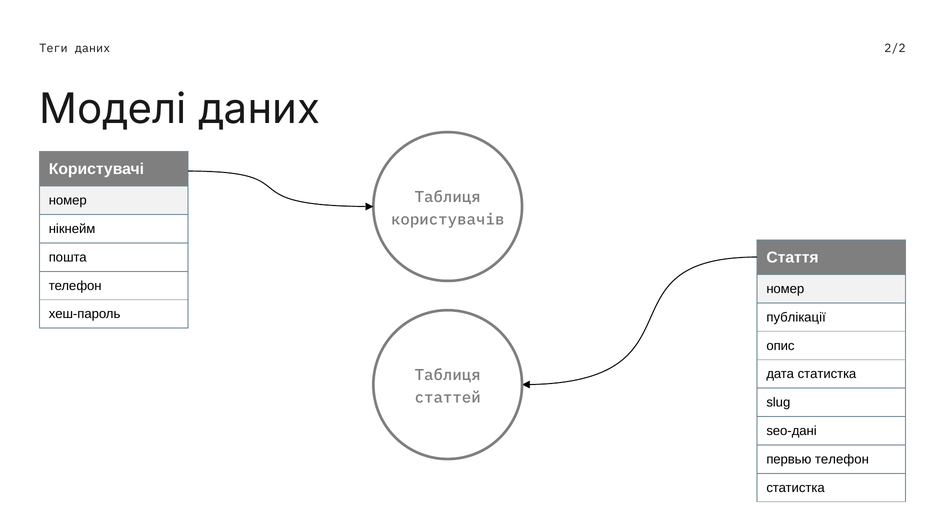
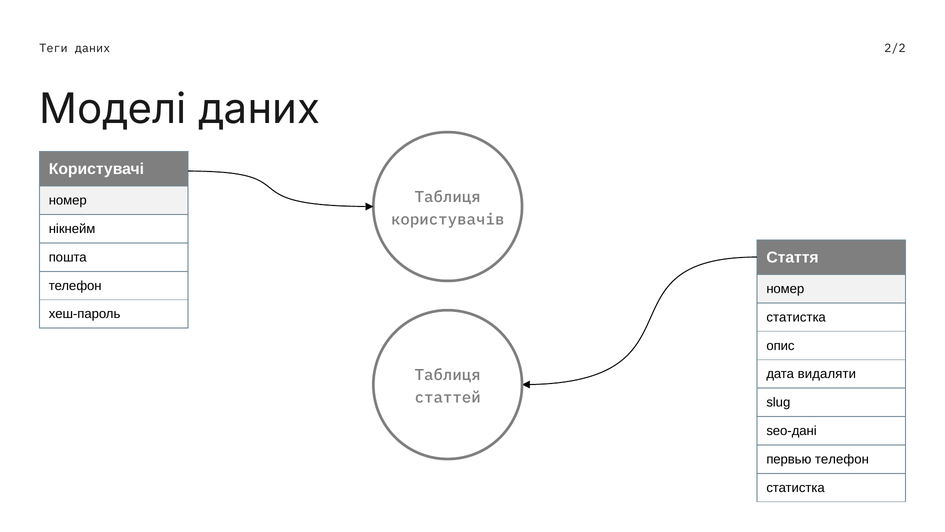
публікації: публікації -> статистка (796, 317)
дата статистка: статистка -> видаляти (827, 374)
